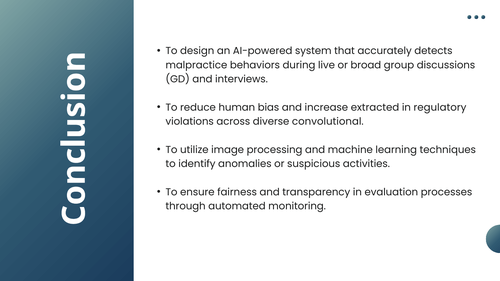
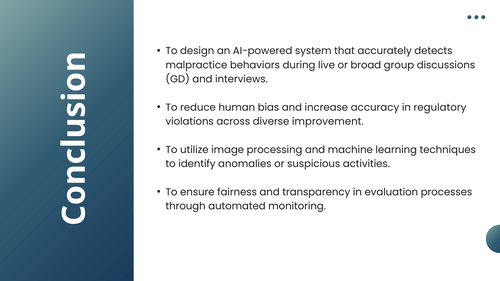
extracted: extracted -> accuracy (375, 108)
convolutional: convolutional -> improvement (328, 122)
